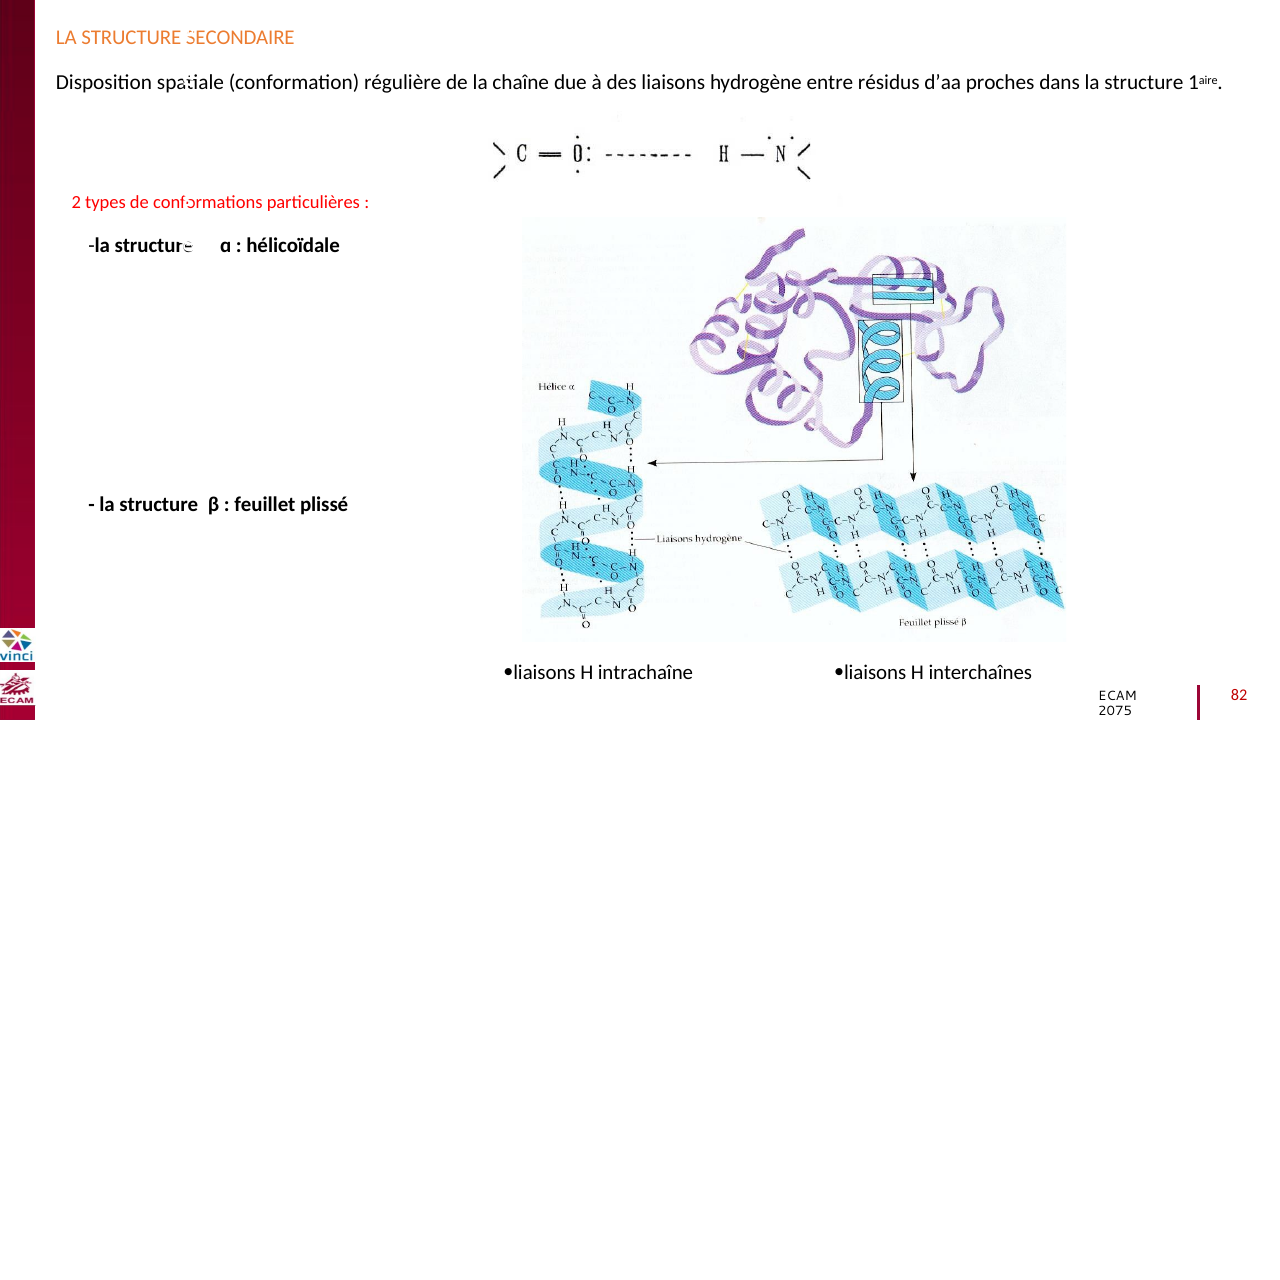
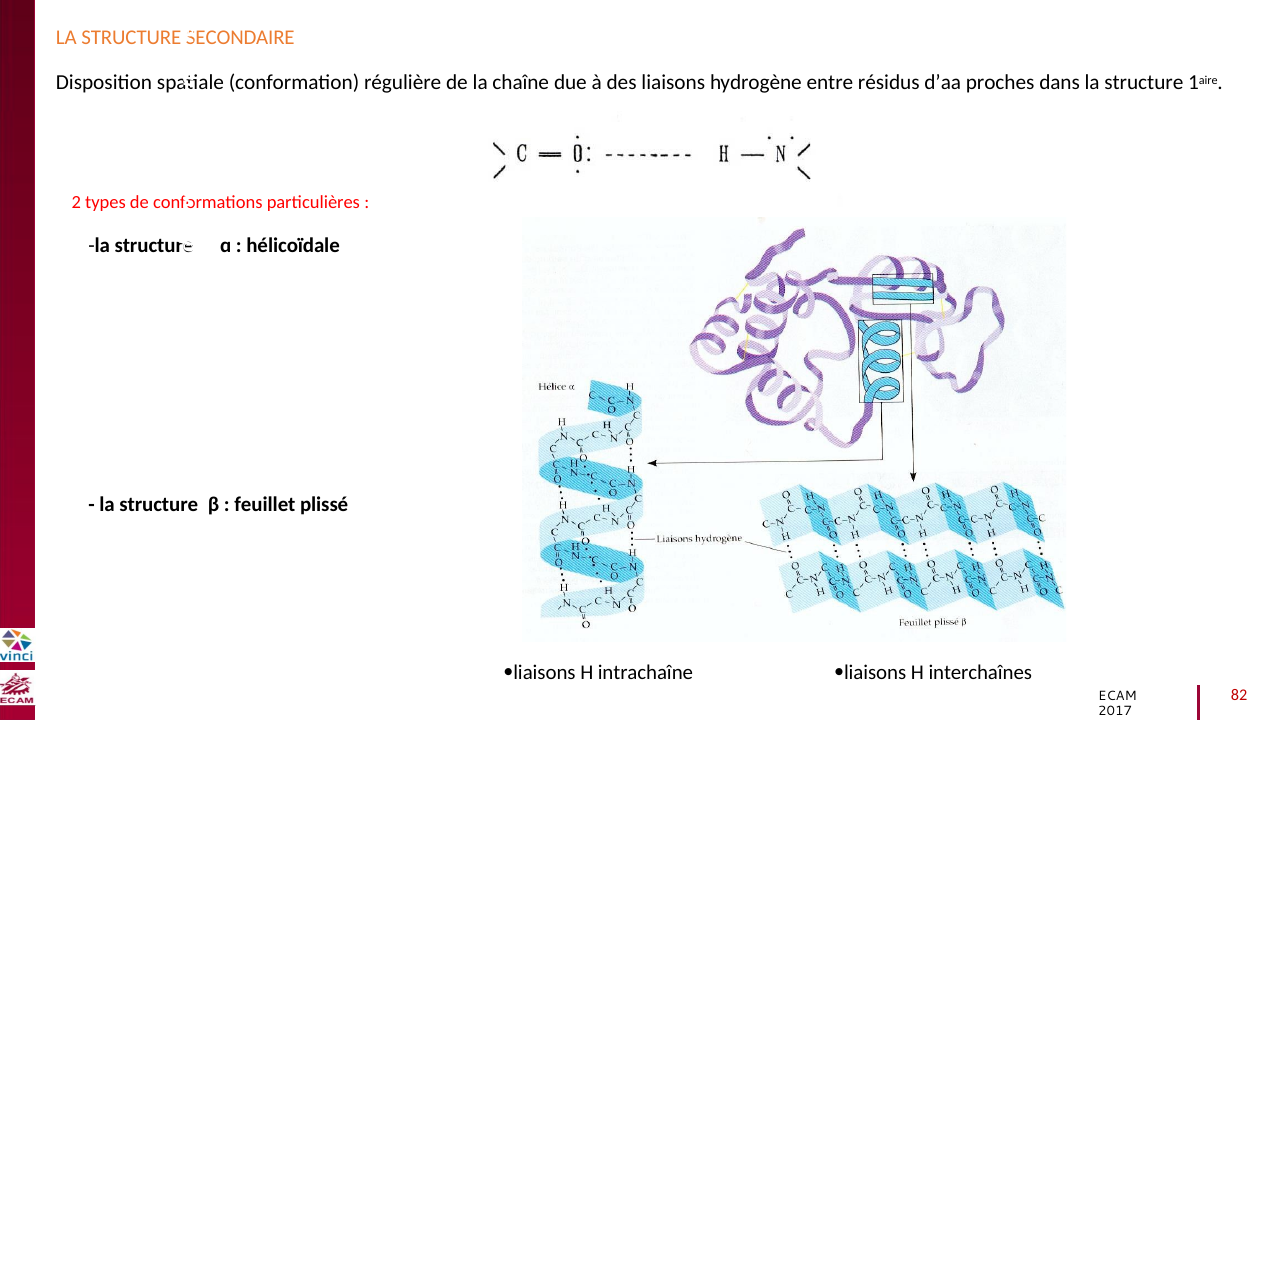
2075: 2075 -> 2017 (1115, 711)
